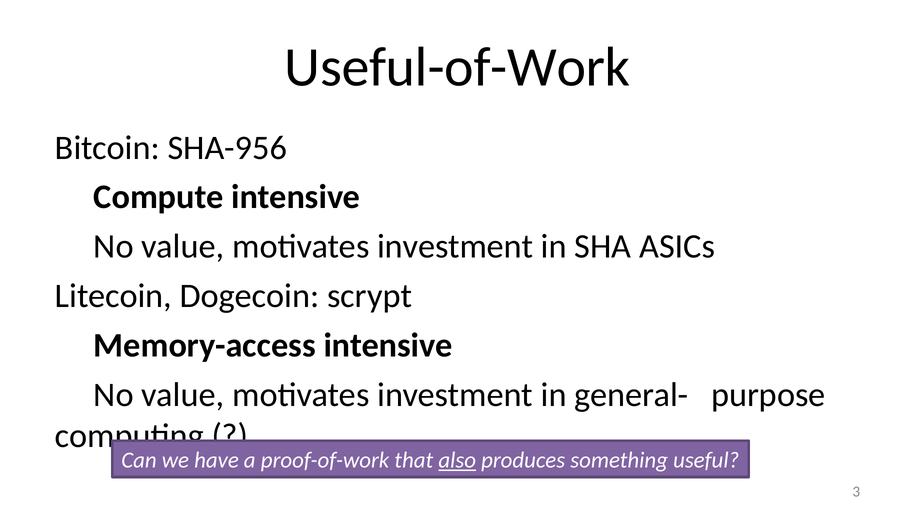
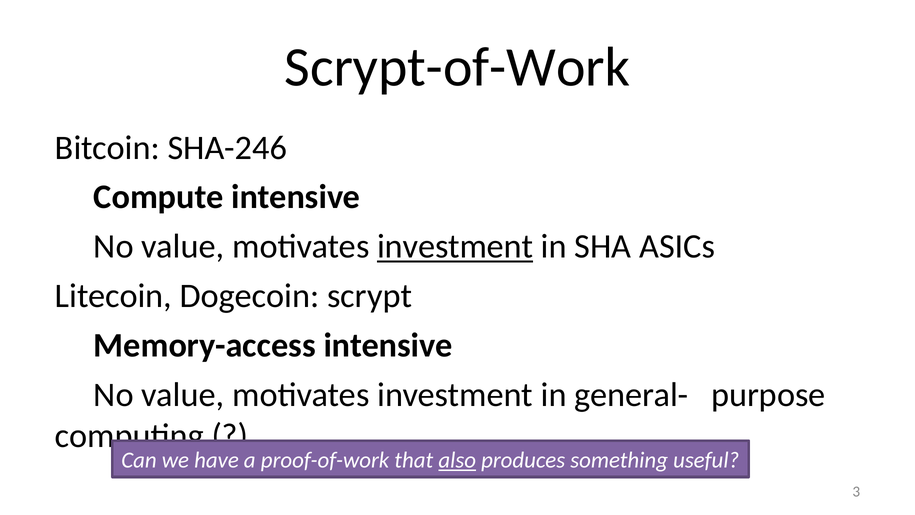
Useful-of-Work: Useful-of-Work -> Scrypt-of-Work (457, 67)
SHA-956: SHA-956 -> SHA-246 (227, 148)
investment underline: none -> present (455, 246)
